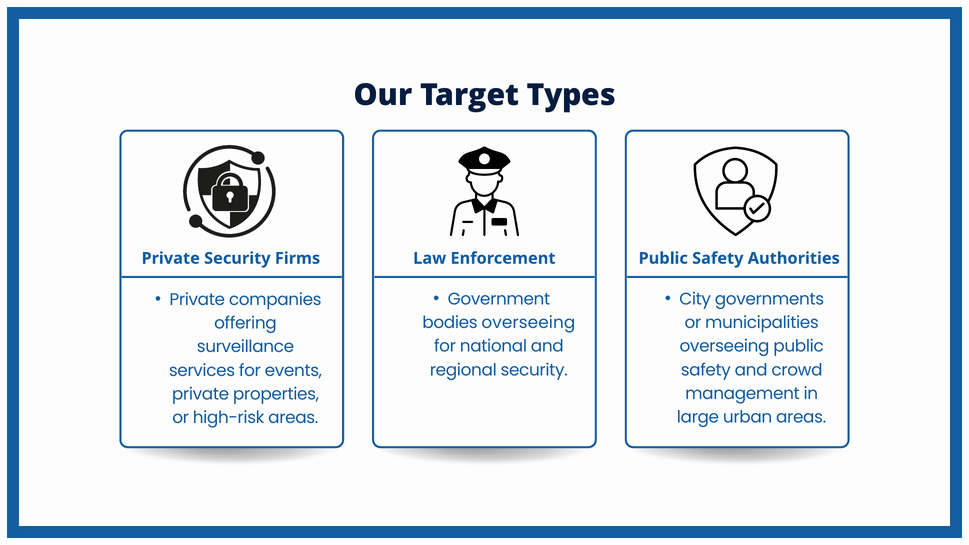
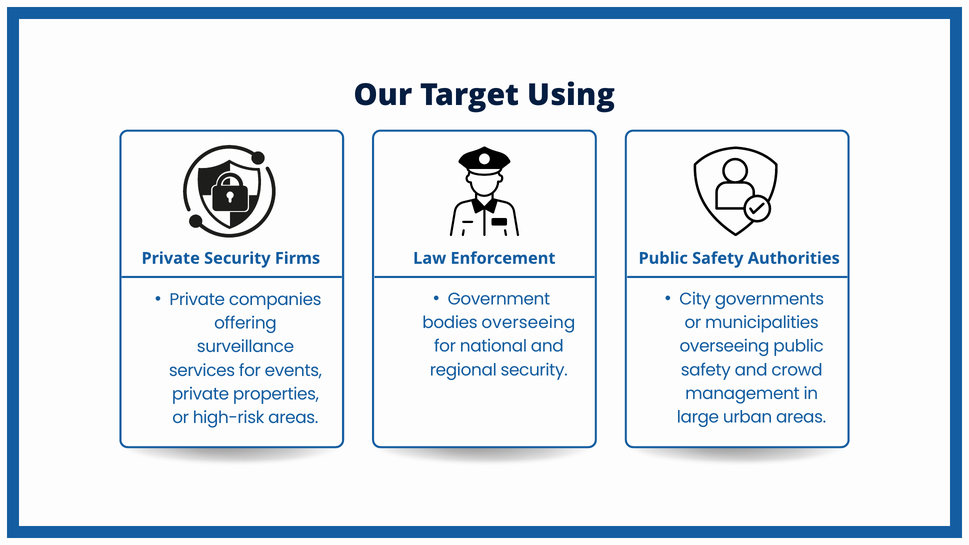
Types: Types -> Using (571, 95)
